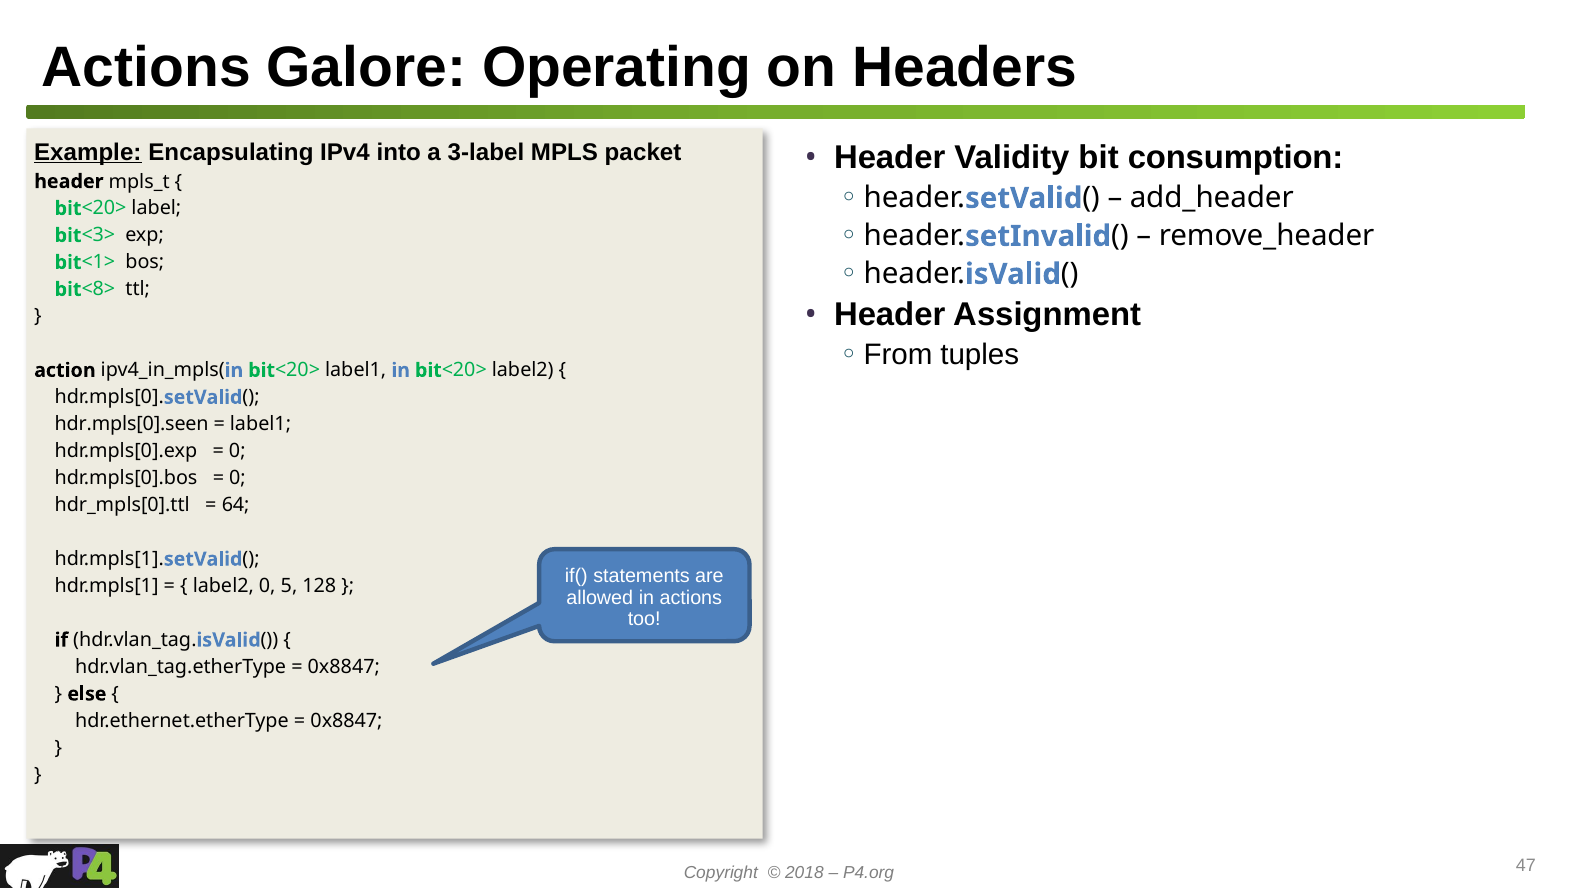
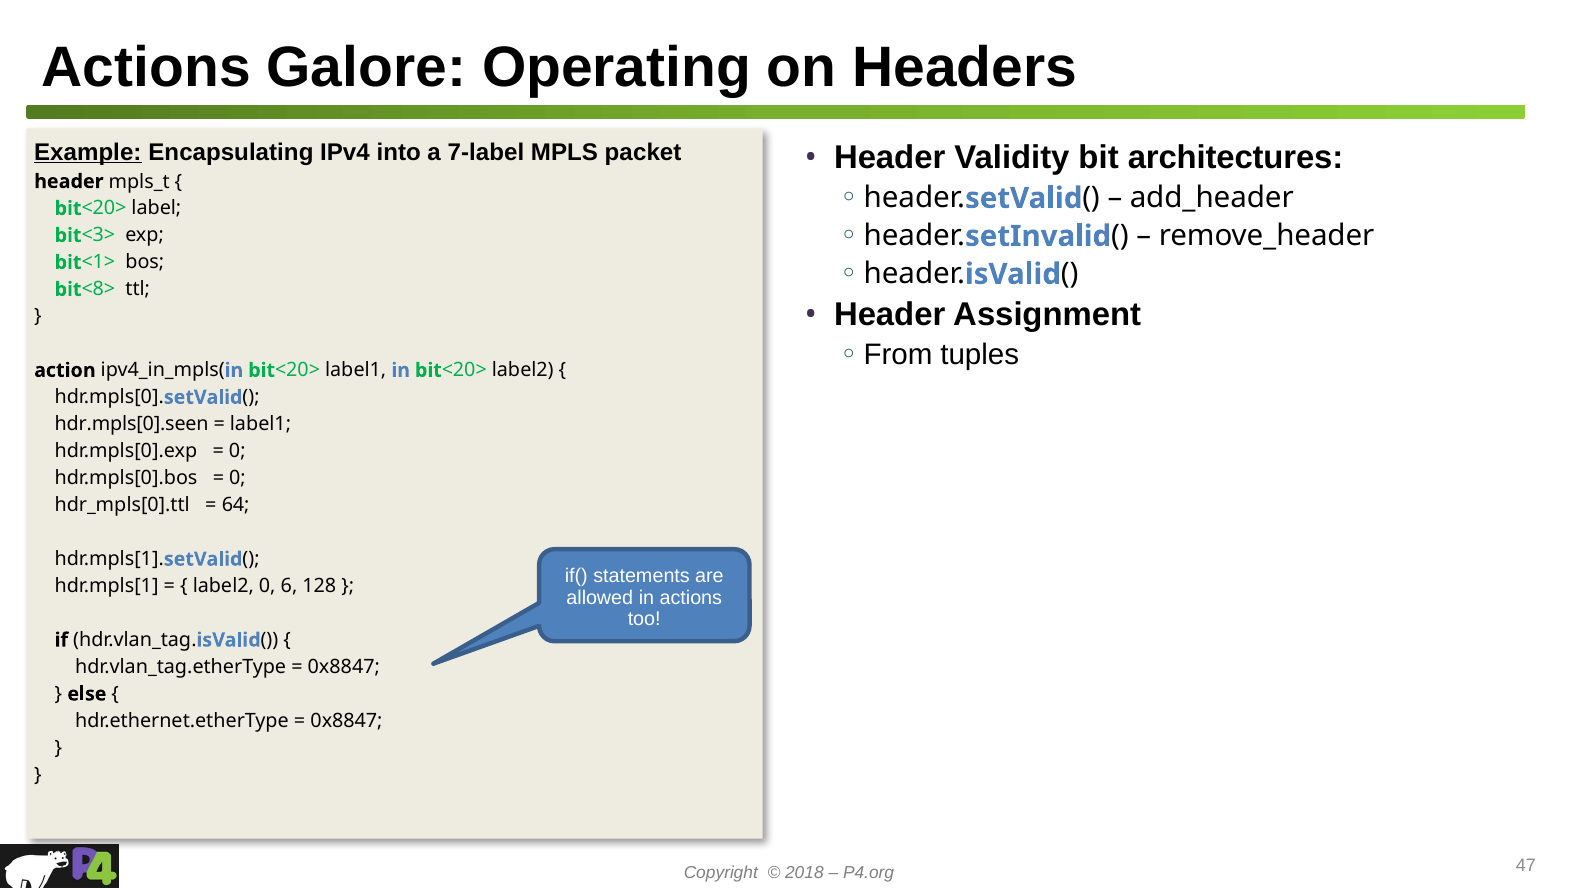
3-label: 3-label -> 7-label (486, 152)
consumption: consumption -> architectures (1236, 158)
5: 5 -> 6 (289, 586)
